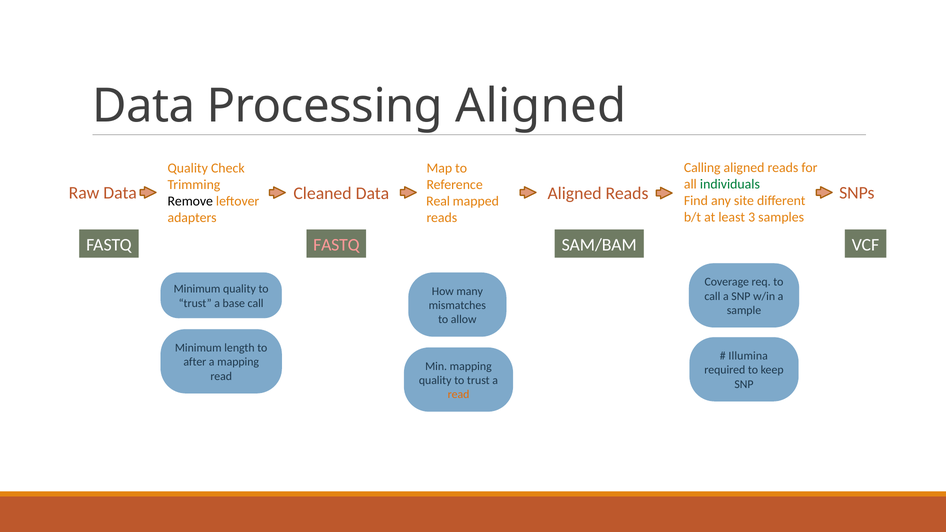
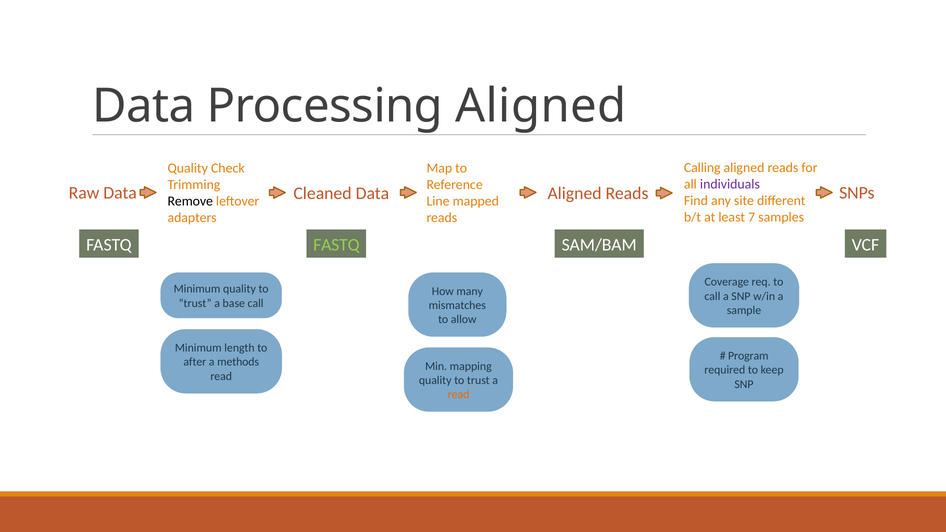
individuals colour: green -> purple (730, 184)
Real: Real -> Line (438, 201)
3: 3 -> 7 (752, 217)
FASTQ colour: pink -> light green (336, 245)
Illumina: Illumina -> Program (748, 356)
a mapping: mapping -> methods (238, 362)
